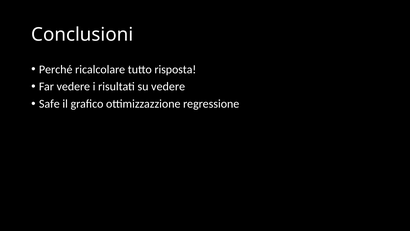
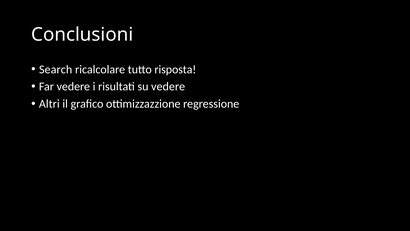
Perché: Perché -> Search (56, 69)
Safe: Safe -> Altri (49, 104)
